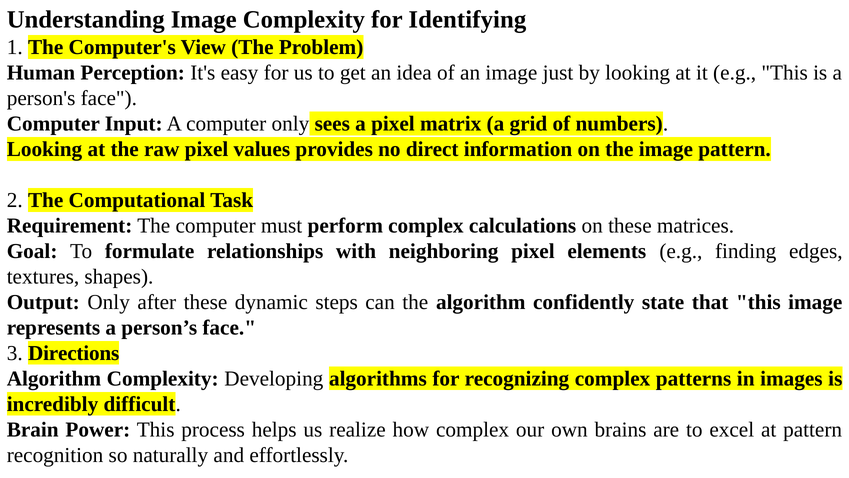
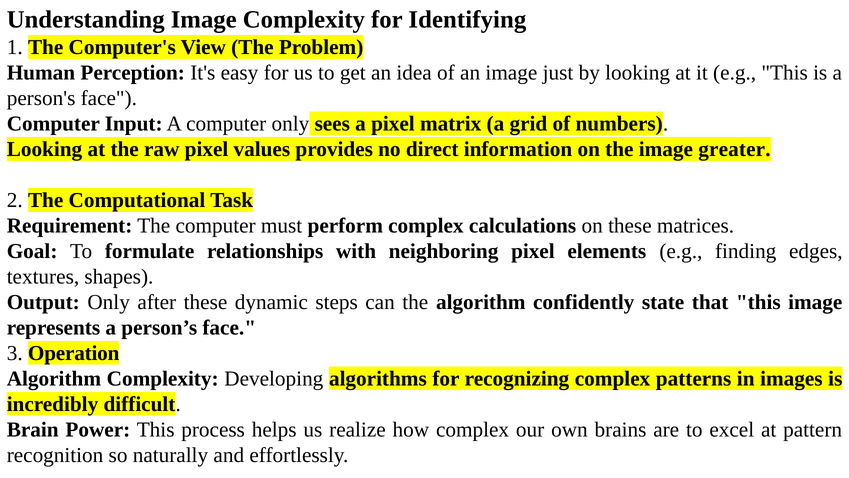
image pattern: pattern -> greater (734, 149)
Directions: Directions -> Operation (74, 353)
